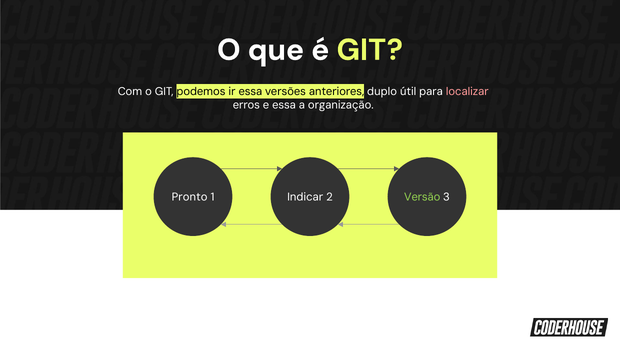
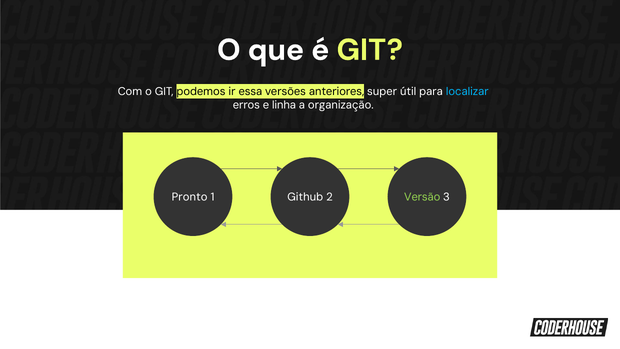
duplo: duplo -> super (382, 91)
localizar colour: pink -> light blue (467, 91)
e essa: essa -> linha (284, 105)
Indicar: Indicar -> Github (305, 197)
